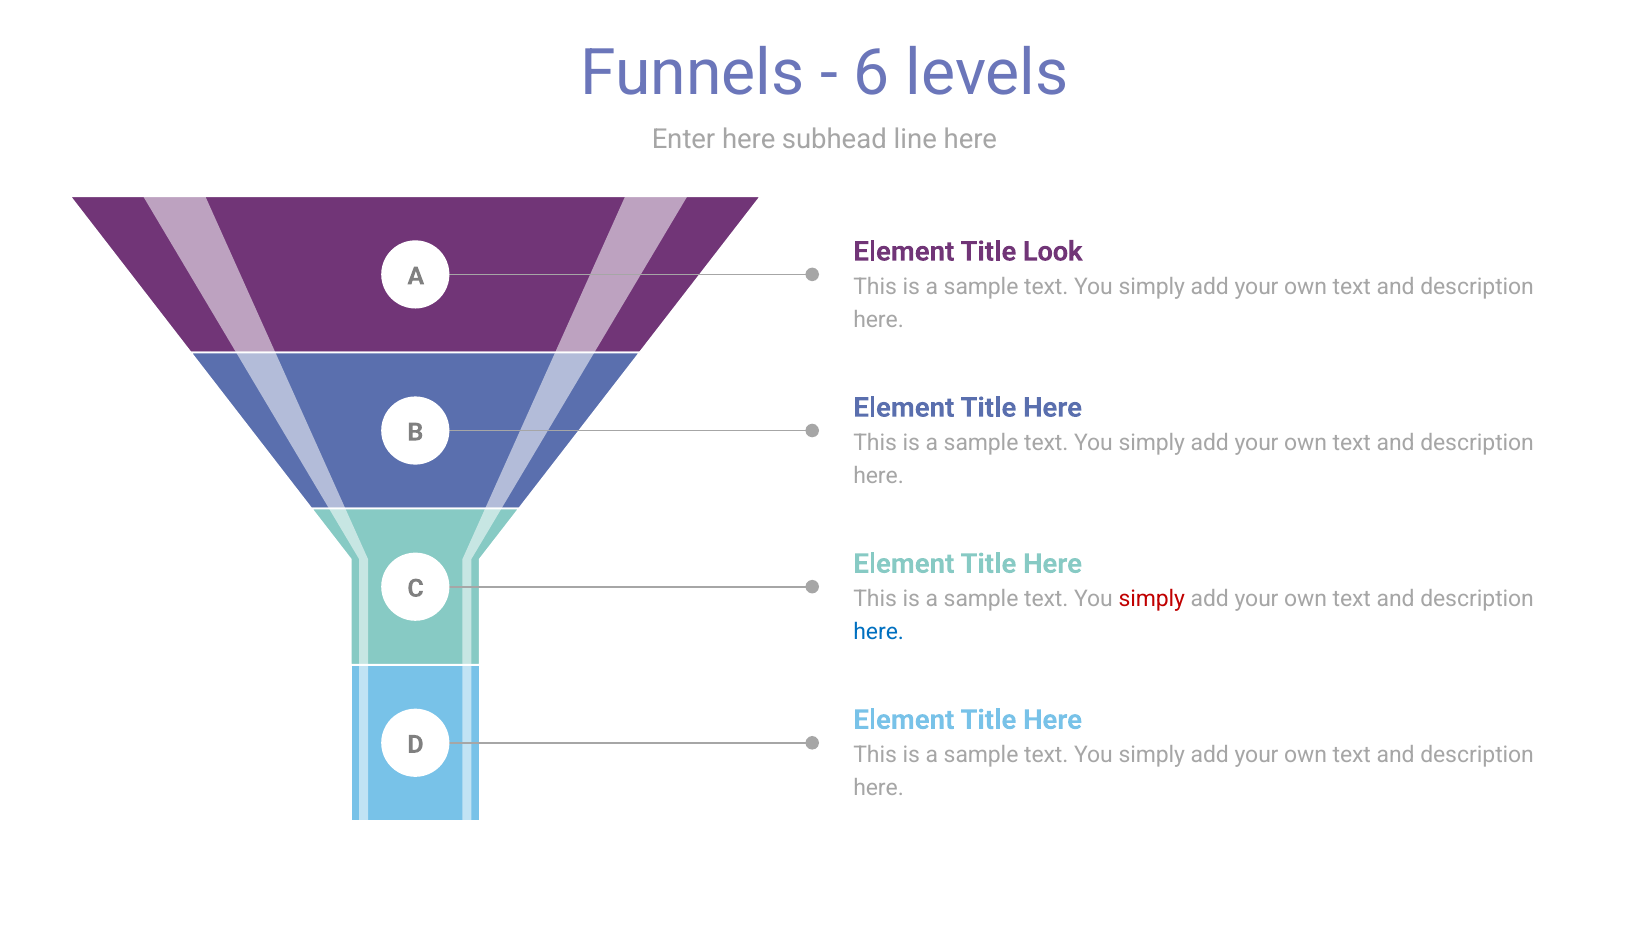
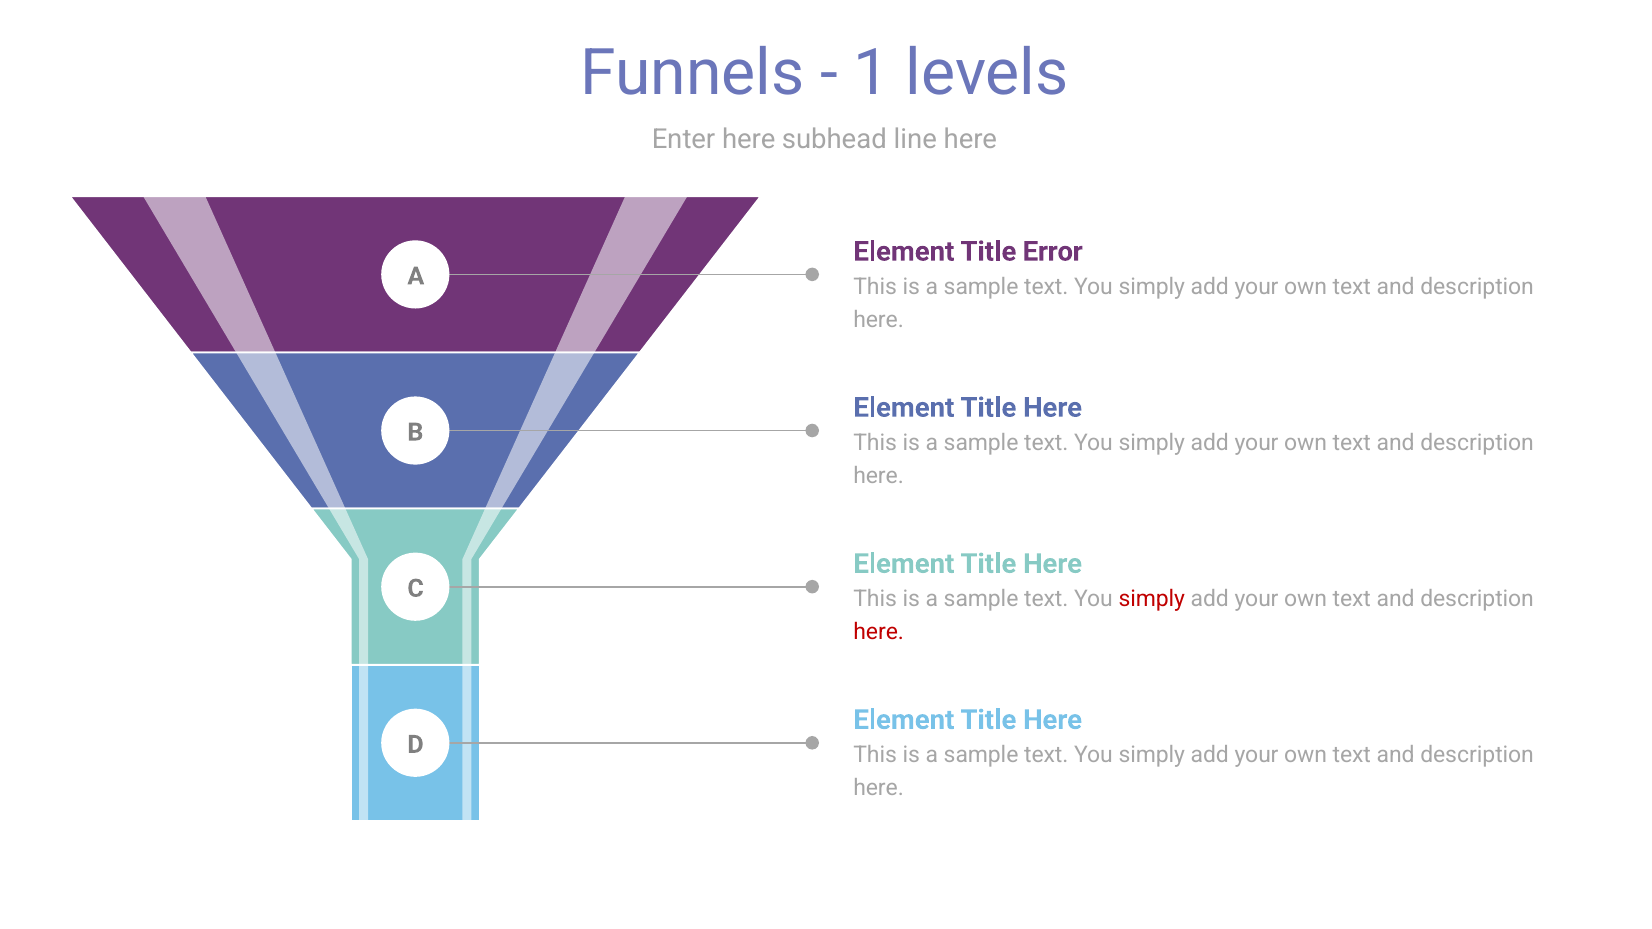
6: 6 -> 1 (872, 73)
Look: Look -> Error (1053, 252)
here colour: blue -> red (879, 632)
